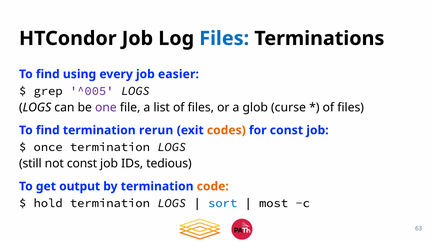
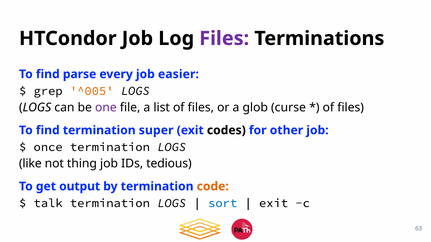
Files colour: blue -> purple (224, 39)
using: using -> parse (80, 74)
^005 colour: purple -> orange (92, 91)
rerun: rerun -> super (156, 130)
codes colour: orange -> black (226, 130)
for const: const -> other (286, 130)
still: still -> like (30, 164)
not const: const -> thing (82, 164)
hold: hold -> talk (48, 203)
most: most -> exit (274, 203)
